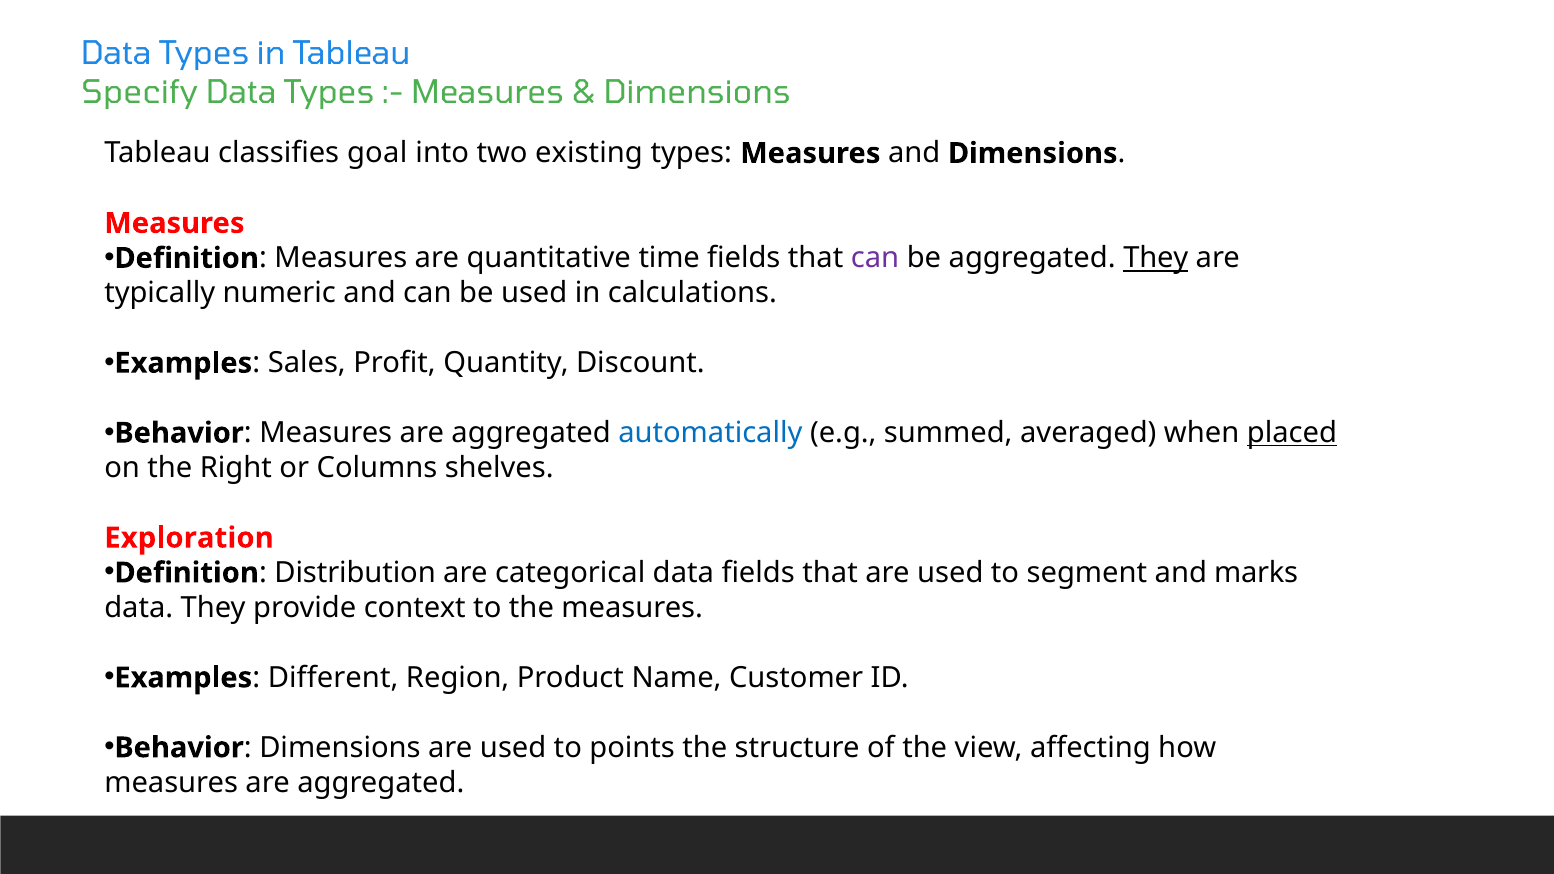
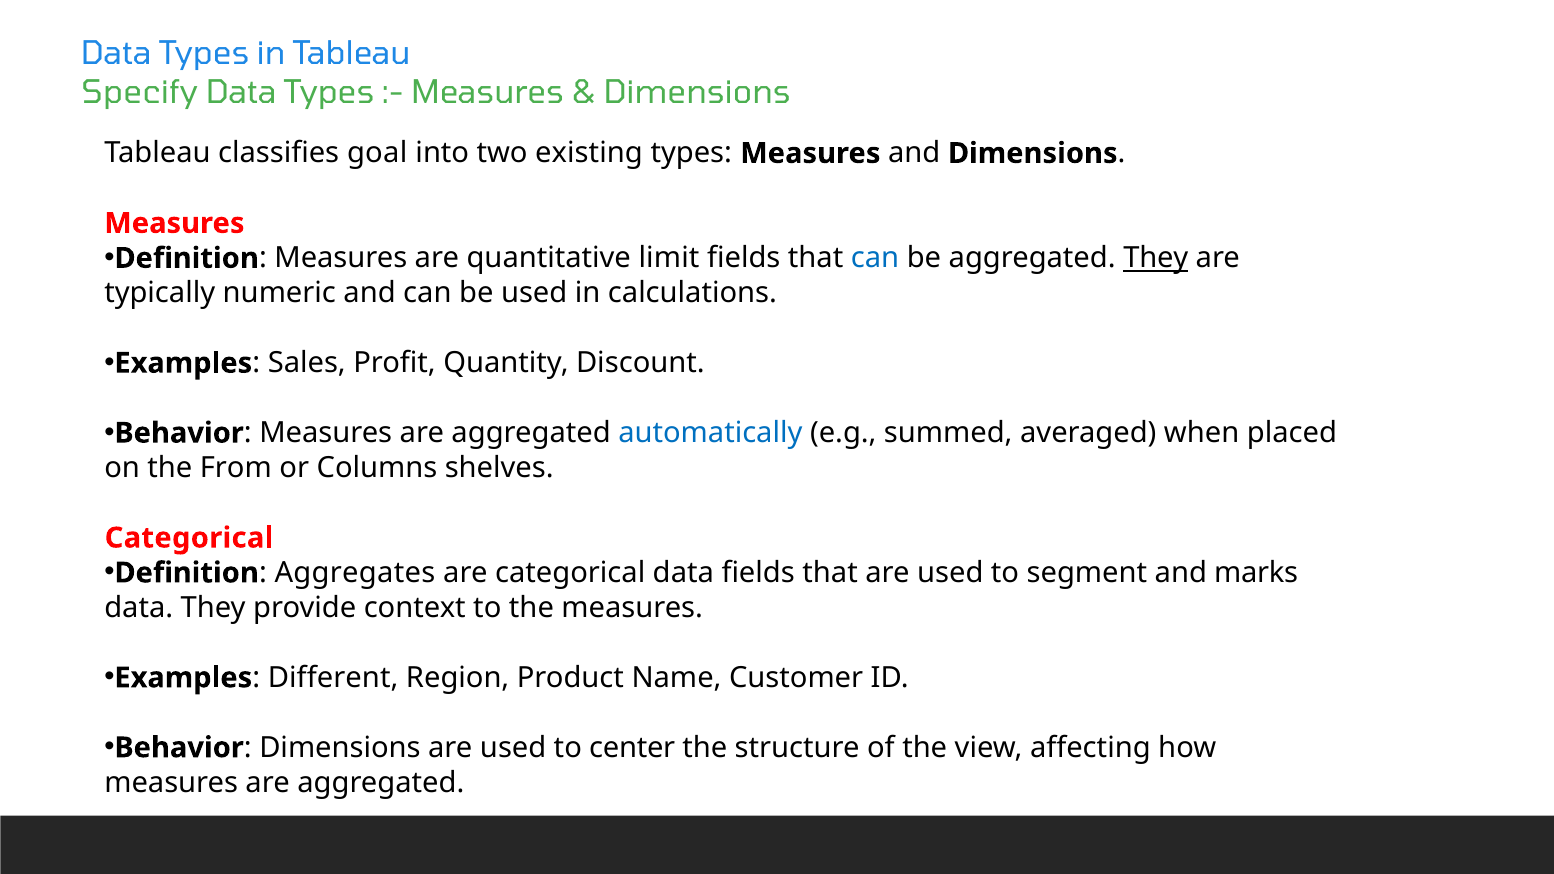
time: time -> limit (669, 258)
can colour: purple -> blue (875, 258)
placed underline: present -> none (1292, 433)
Right: Right -> From (236, 468)
Exploration: Exploration -> Categorical (189, 538)
Distribution: Distribution -> Aggregates (355, 573)
points: points -> center (632, 748)
